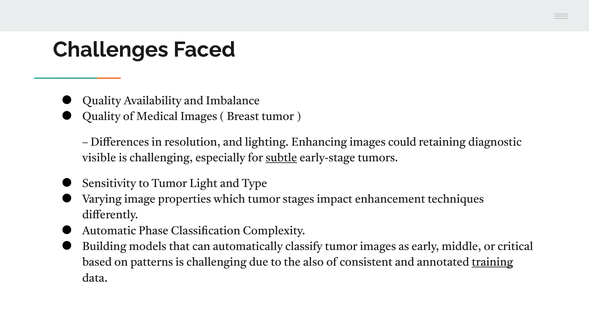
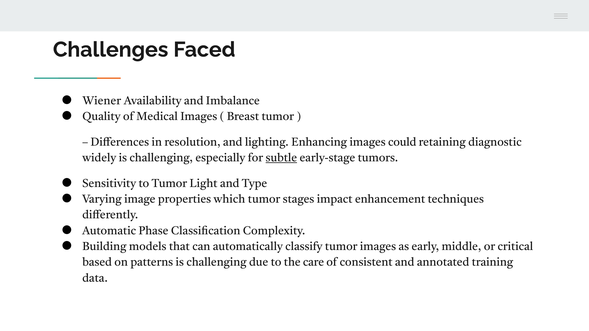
Quality: Quality -> Wiener (102, 101)
visible: visible -> widely (99, 158)
also: also -> care (314, 262)
training underline: present -> none (492, 262)
